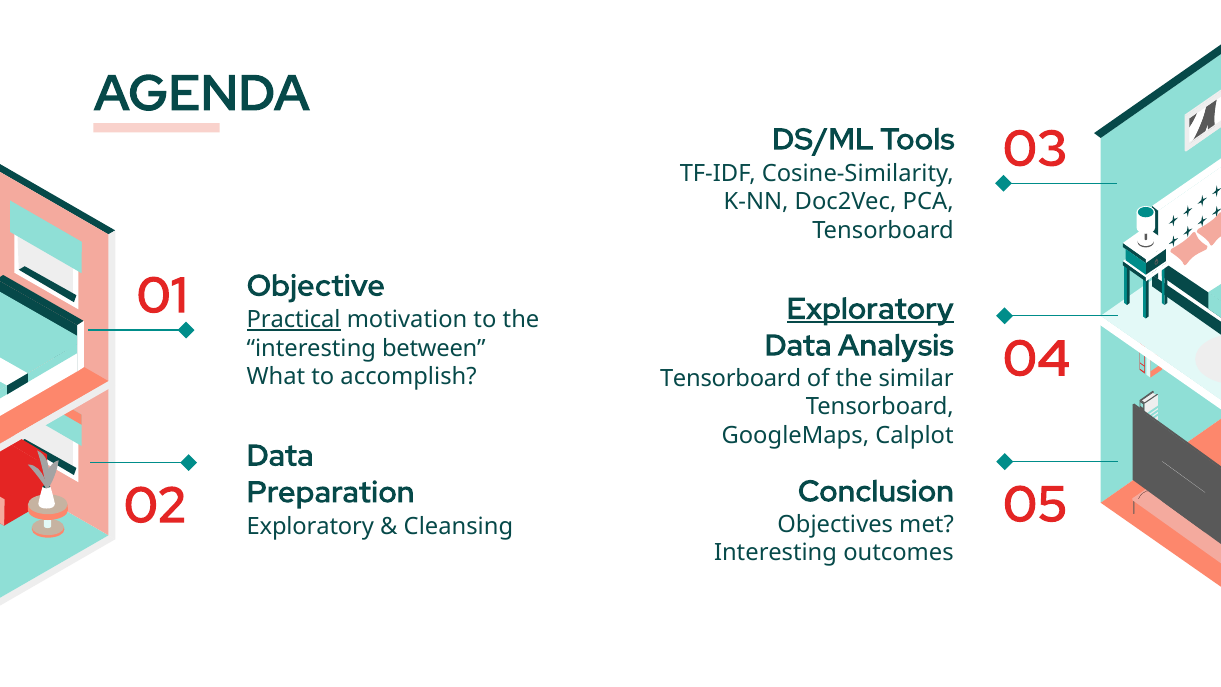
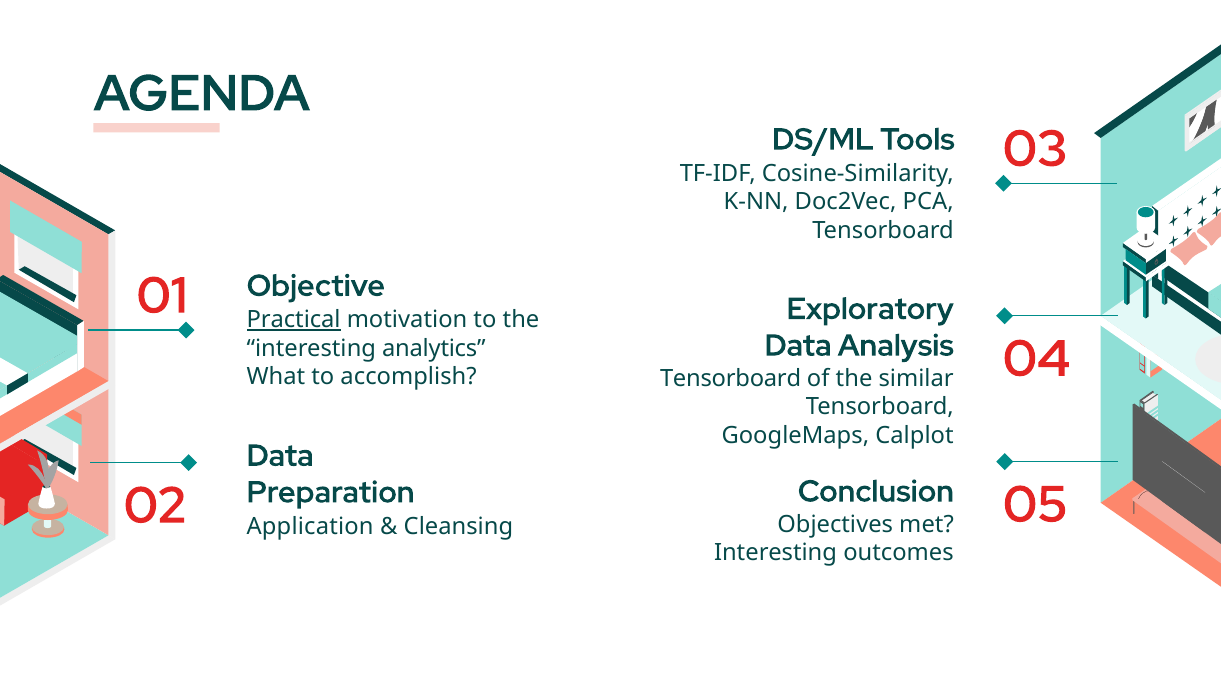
Exploratory underline: present -> none (870, 309)
between: between -> analytics (434, 348)
Exploratory: Exploratory -> Application (310, 527)
